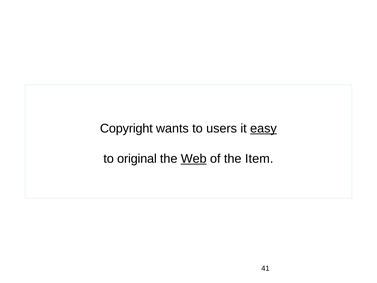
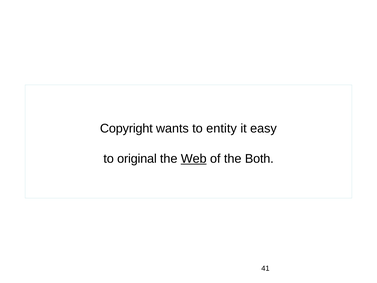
users: users -> entity (222, 128)
easy underline: present -> none (263, 128)
Item: Item -> Both (259, 159)
